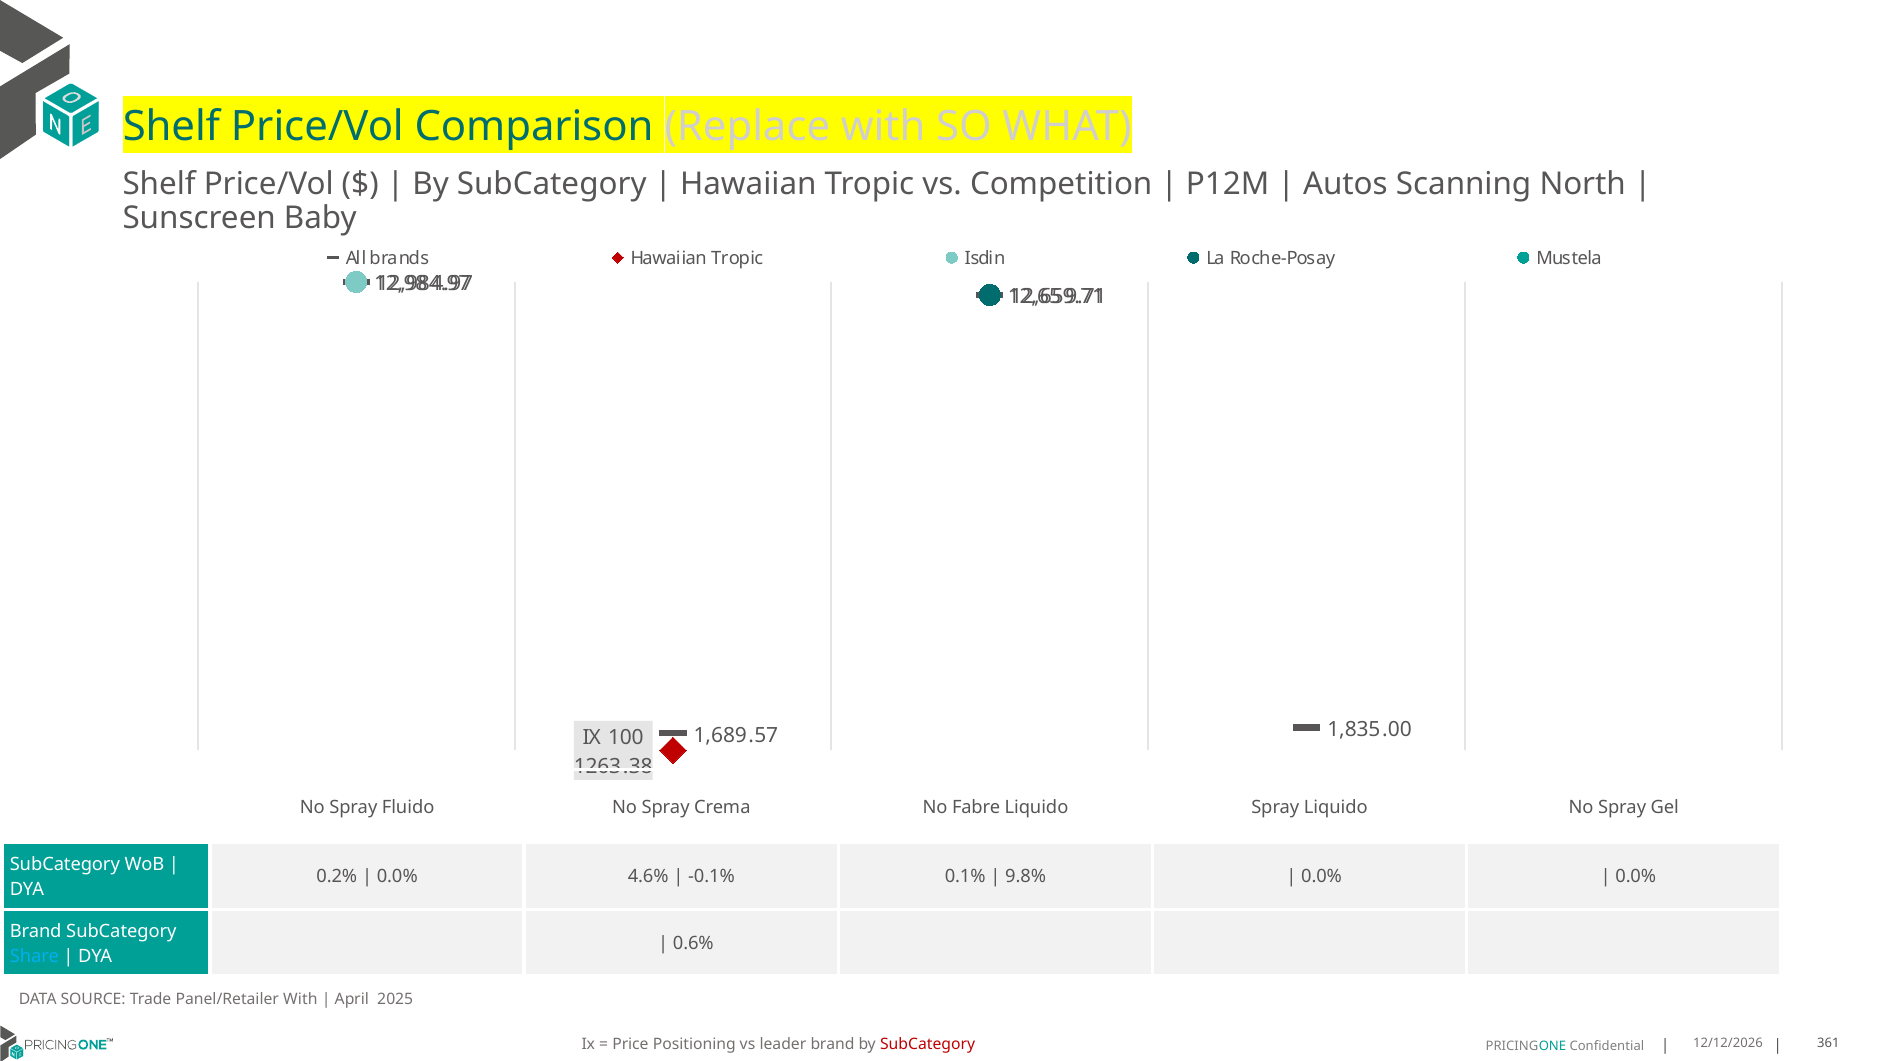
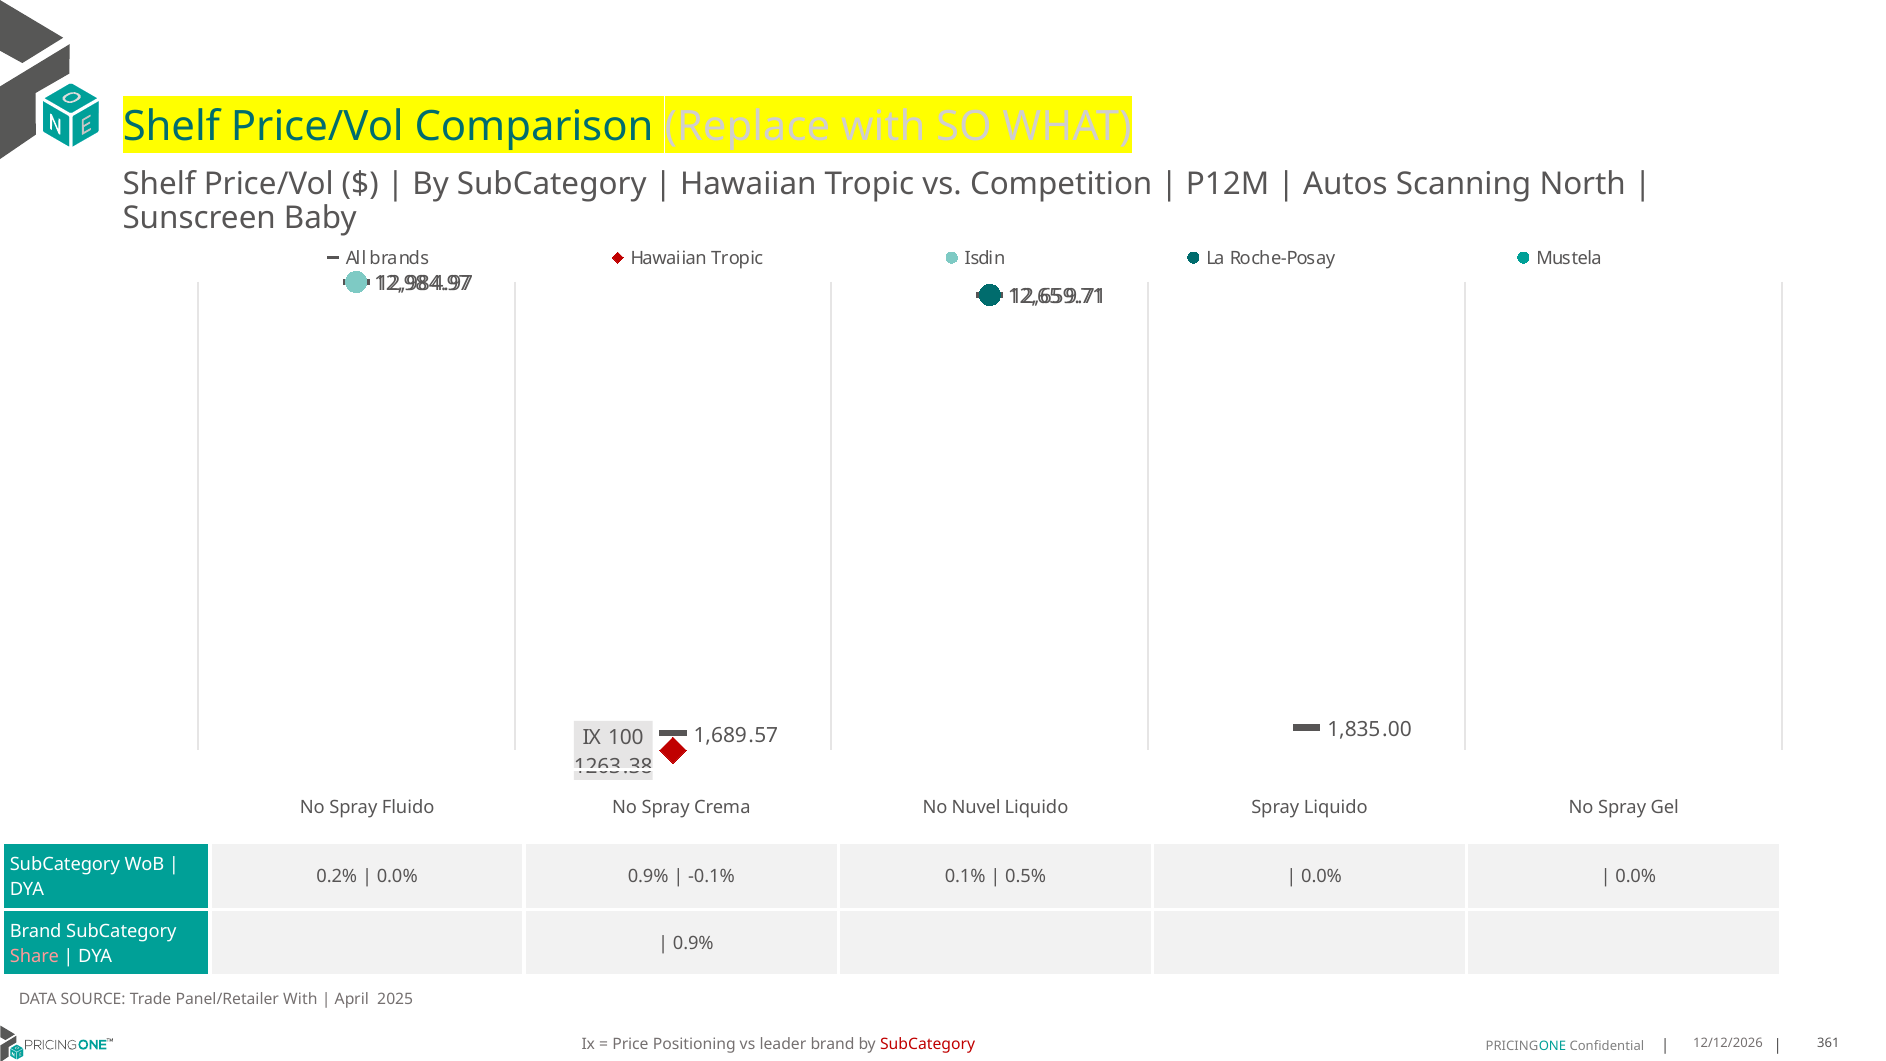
Fabre: Fabre -> Nuvel (976, 807)
0.0% 4.6%: 4.6% -> 0.9% (648, 877)
9.8%: 9.8% -> 0.5% (1026, 877)
0.6%: 0.6% -> 0.9% (693, 944)
Share colour: light blue -> pink (35, 956)
